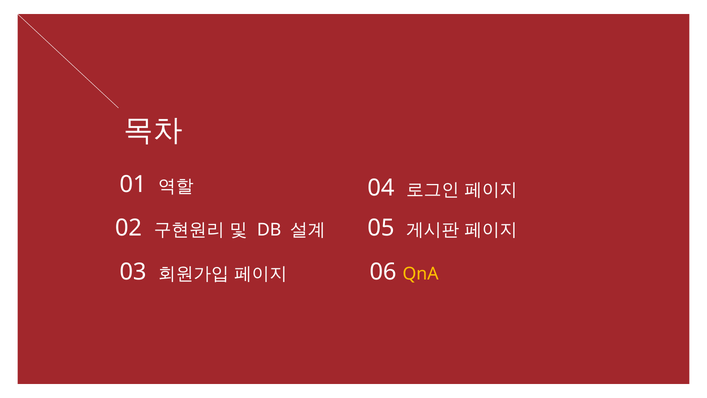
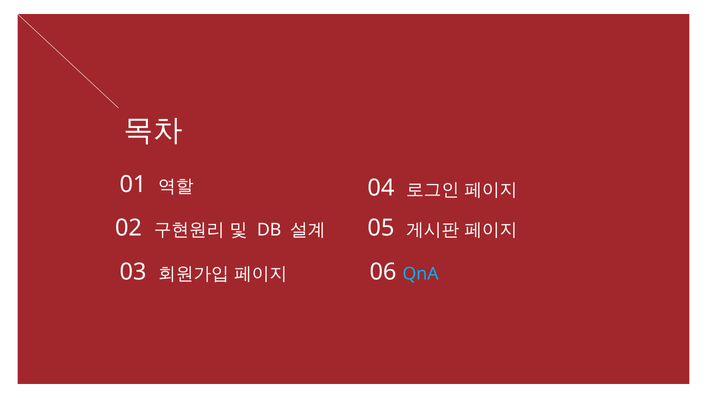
QnA colour: yellow -> light blue (421, 274)
